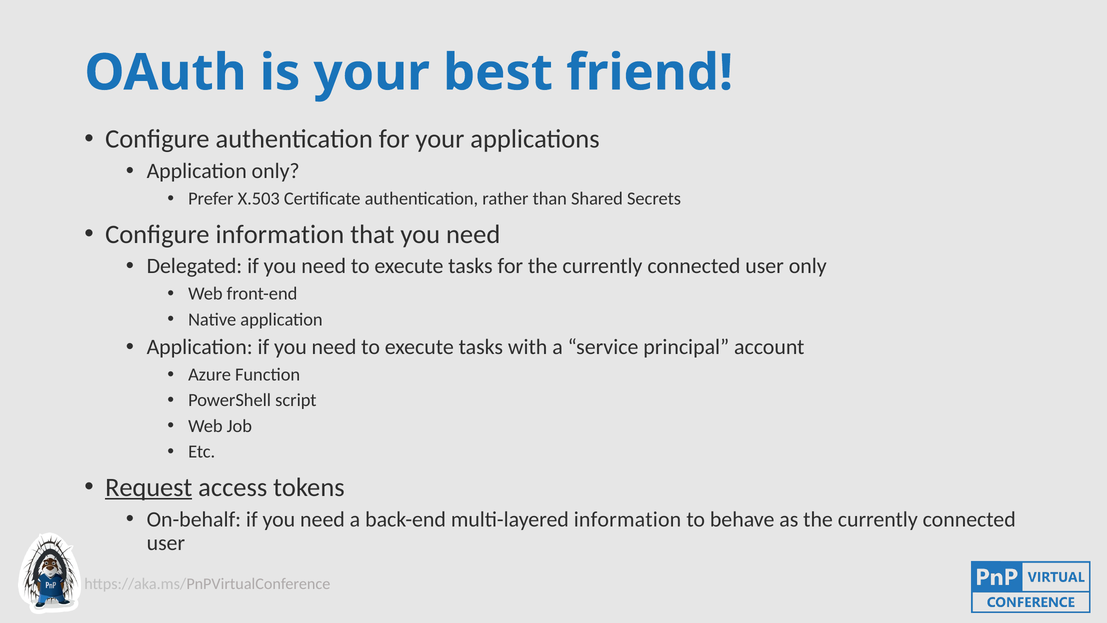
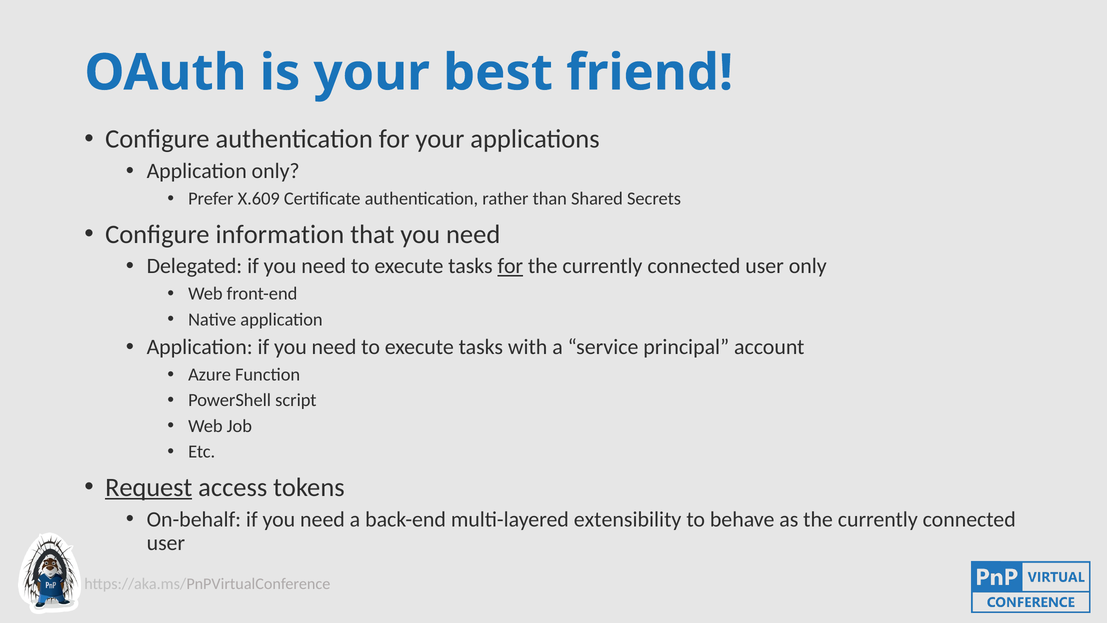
X.503: X.503 -> X.609 (259, 198)
for underline: none -> present (510, 266)
multi-layered information: information -> extensibility (628, 519)
